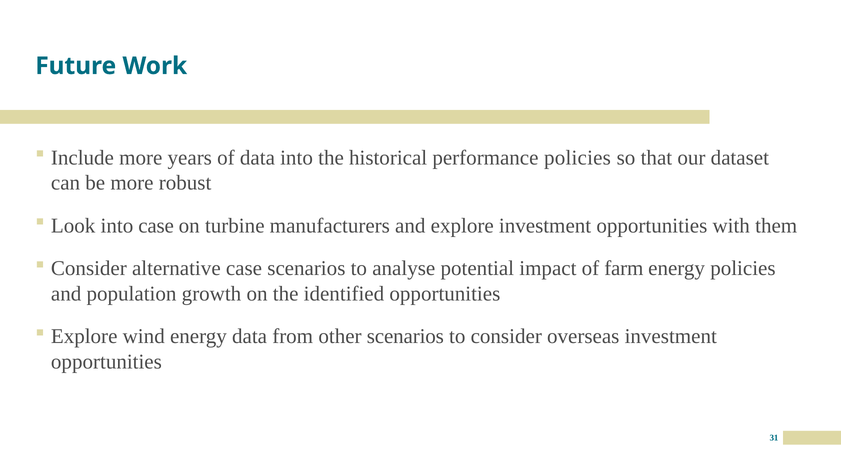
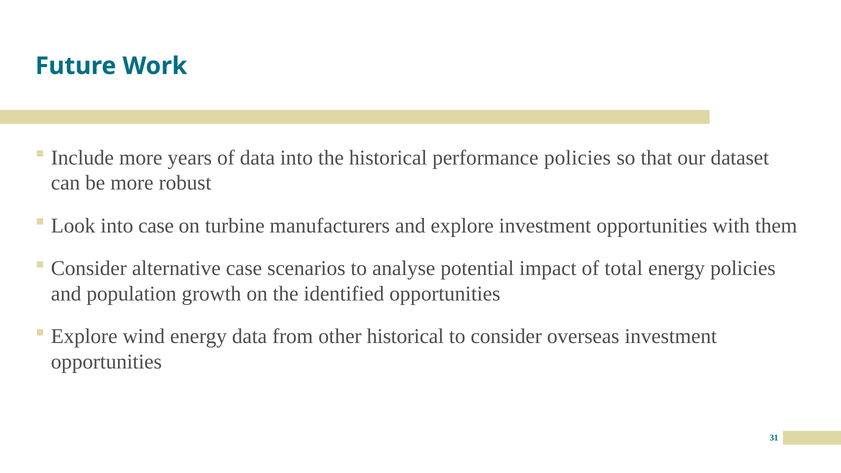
farm: farm -> total (624, 269)
other scenarios: scenarios -> historical (405, 337)
